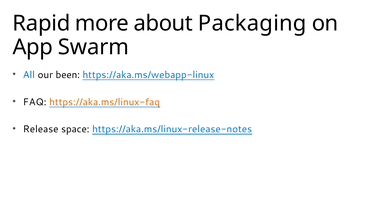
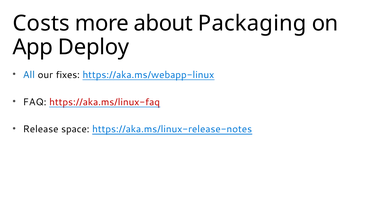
Rapid: Rapid -> Costs (41, 23)
Swarm: Swarm -> Deploy (94, 47)
been: been -> fixes (68, 75)
https://aka.ms/linux-faq colour: orange -> red (105, 102)
